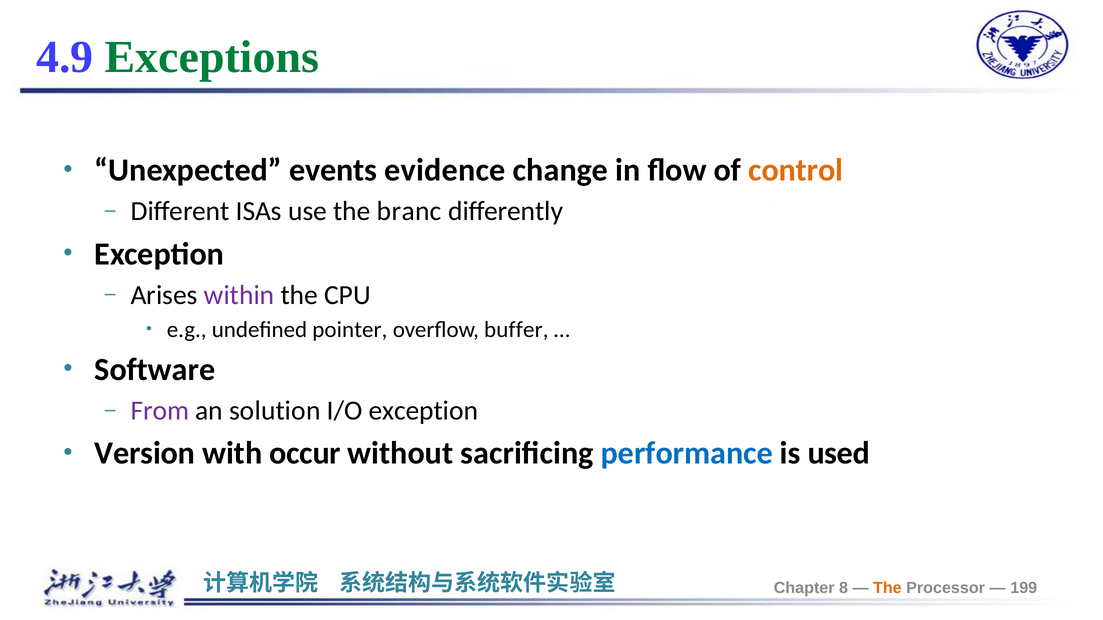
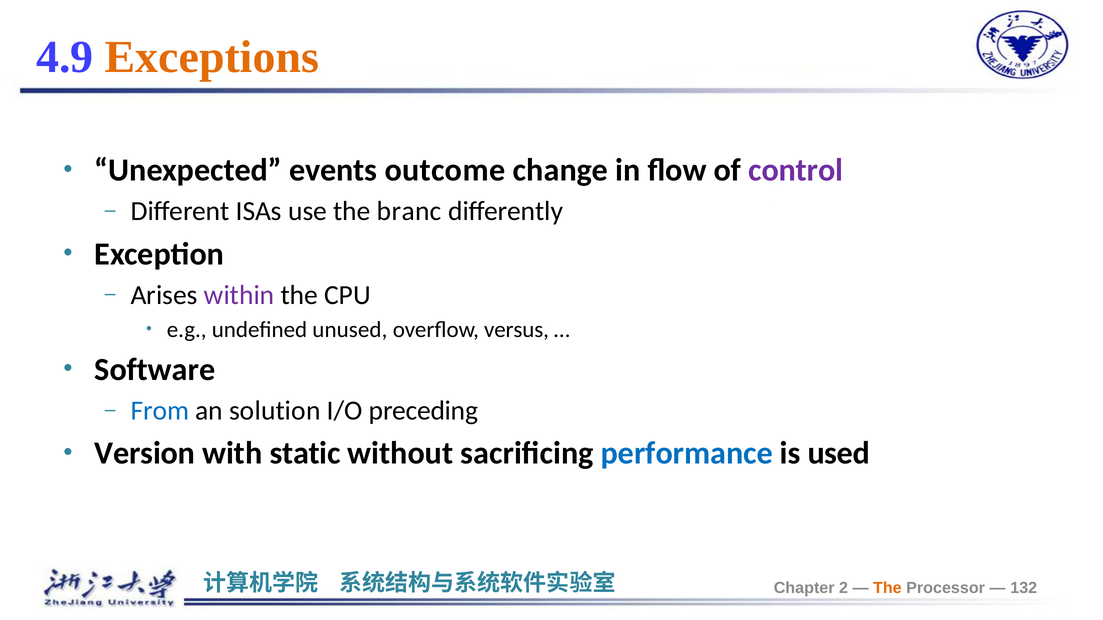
Exceptions colour: green -> orange (212, 57)
evidence: evidence -> outcome (445, 170)
control colour: orange -> purple (796, 170)
pointer: pointer -> unused (350, 330)
buffer: buffer -> versus (516, 330)
From colour: purple -> blue (160, 411)
I/O exception: exception -> preceding (424, 411)
occur: occur -> static (305, 454)
8: 8 -> 2 (844, 588)
199: 199 -> 132 (1024, 588)
